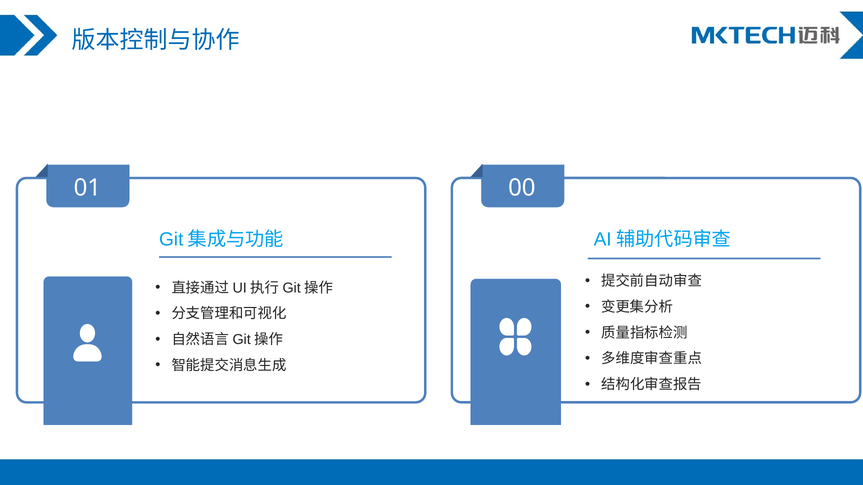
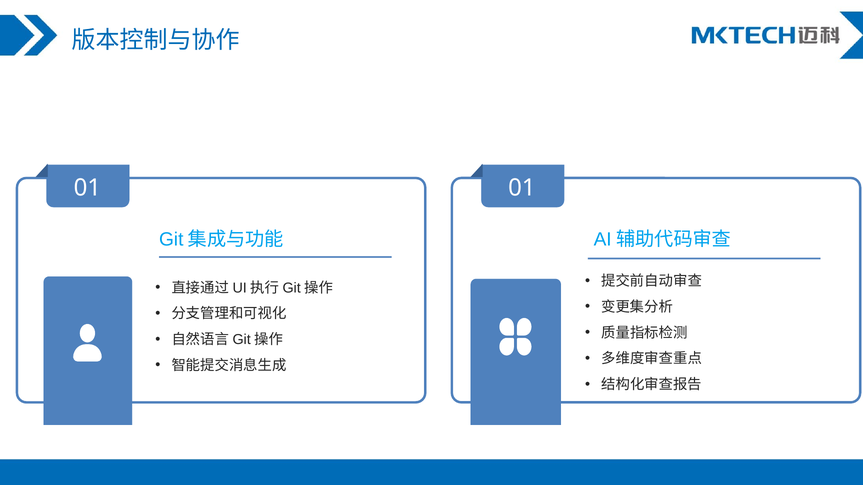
01 00: 00 -> 01 (522, 188)
